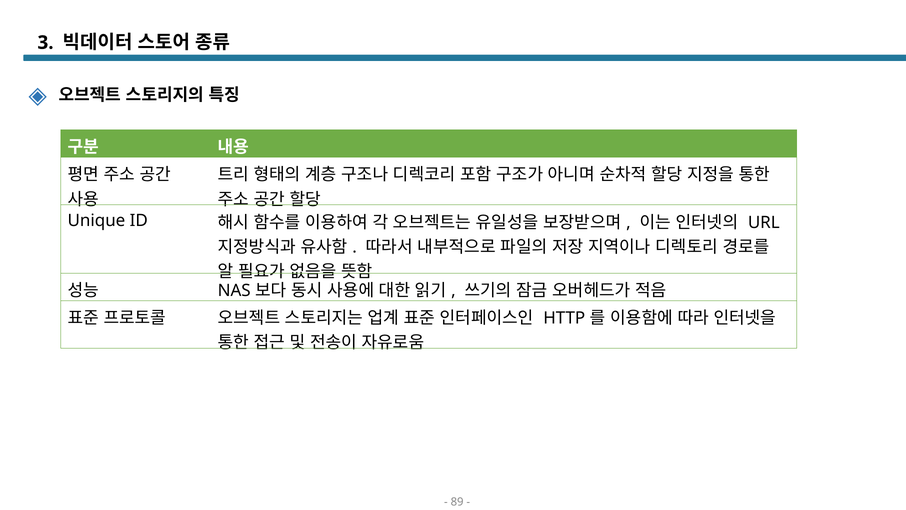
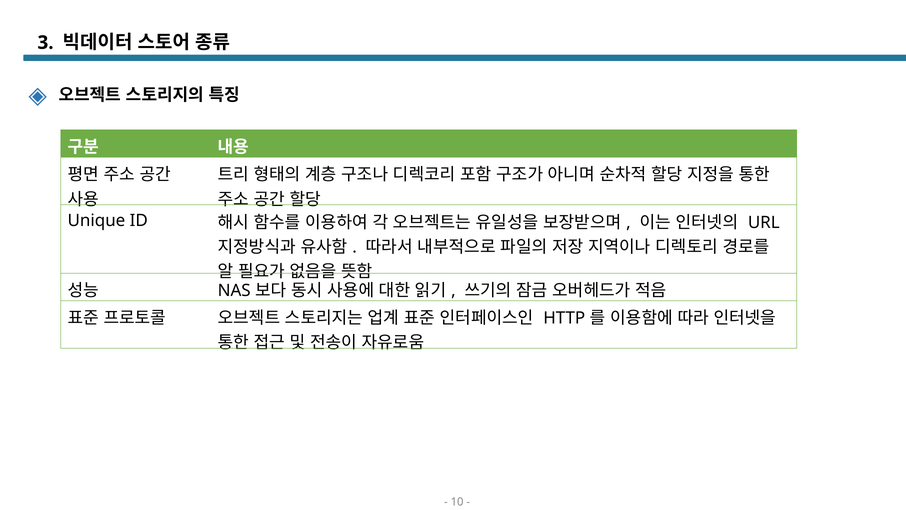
89: 89 -> 10 (457, 502)
